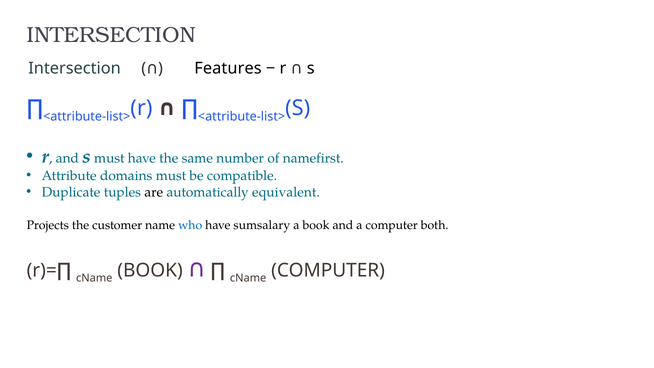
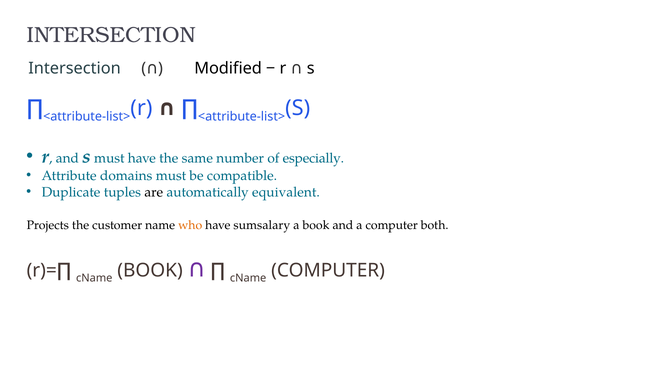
Features: Features -> Modified (228, 68)
namefirst: namefirst -> especially (313, 158)
who colour: blue -> orange (190, 225)
